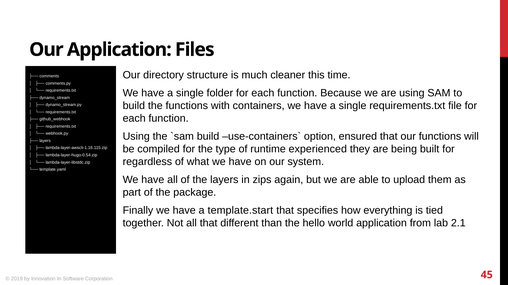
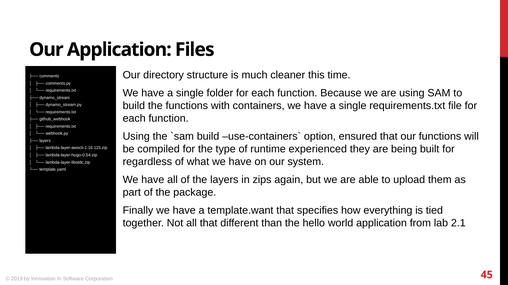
template.start: template.start -> template.want (240, 211)
